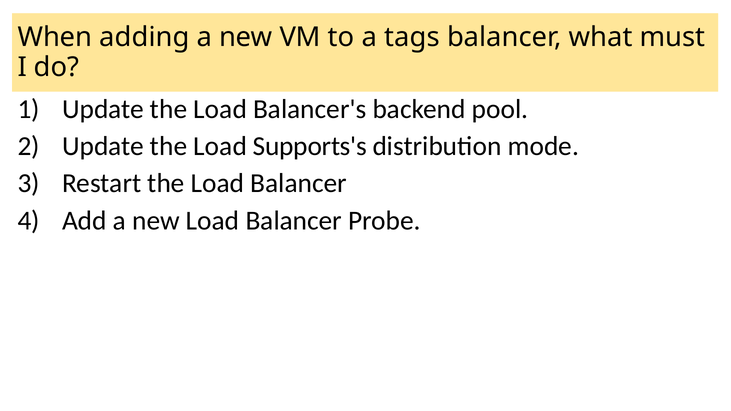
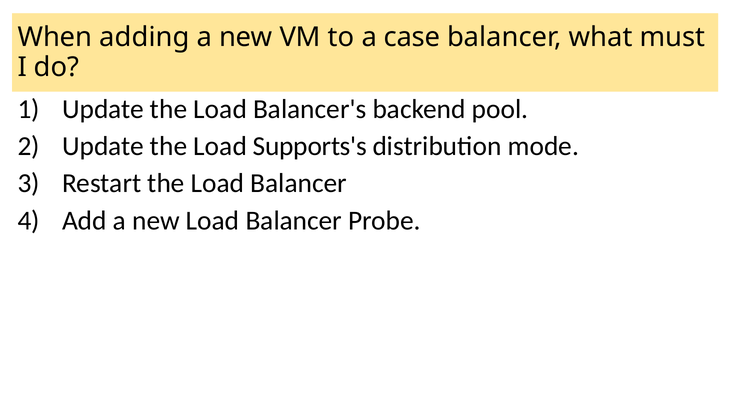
tags: tags -> case (412, 37)
